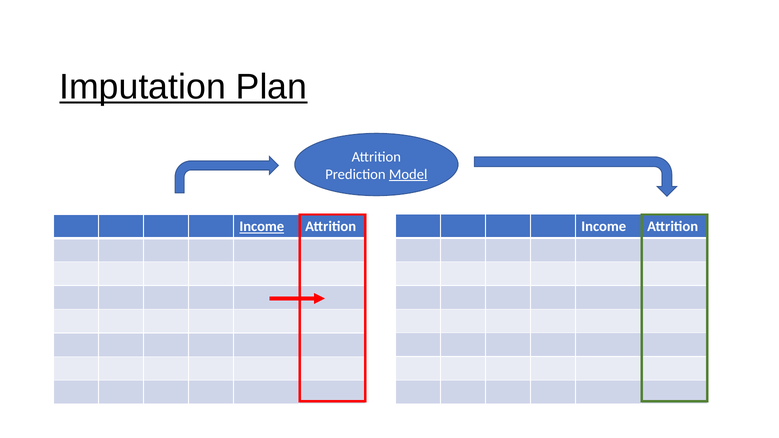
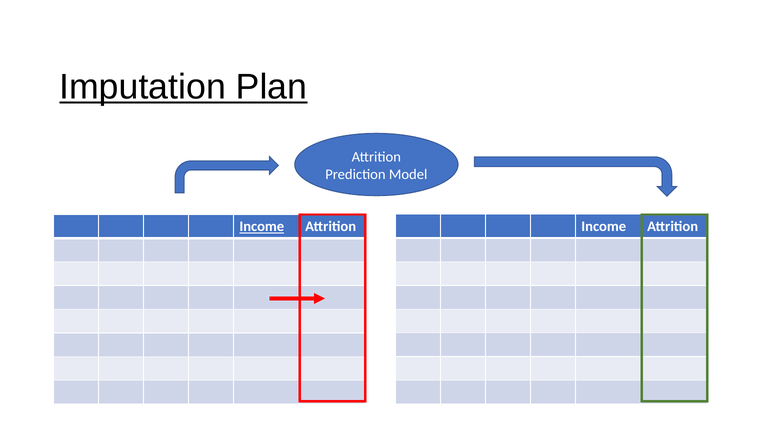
Model underline: present -> none (408, 174)
